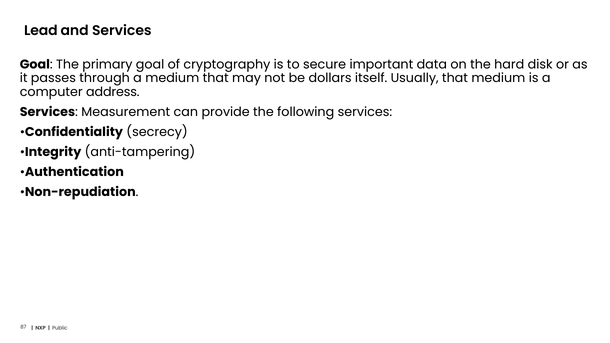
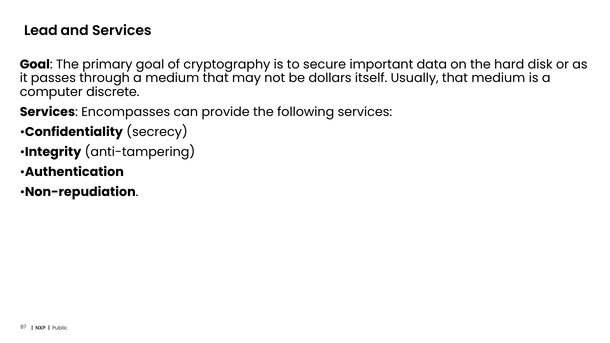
address: address -> discrete (113, 92)
Measurement: Measurement -> Encompasses (126, 112)
